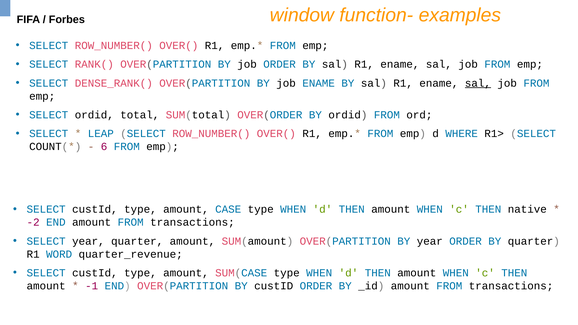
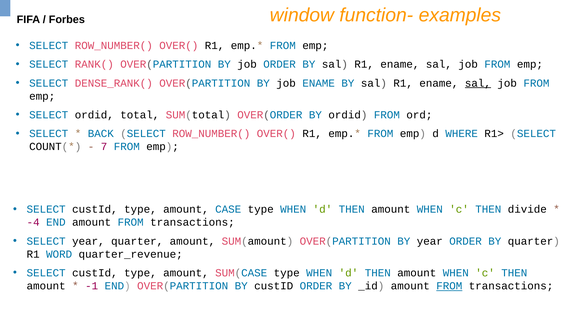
LEAP: LEAP -> BACK (101, 134)
6: 6 -> 7 (104, 147)
native: native -> divide (527, 209)
-2: -2 -> -4 (33, 222)
FROM underline: none -> present (449, 286)
